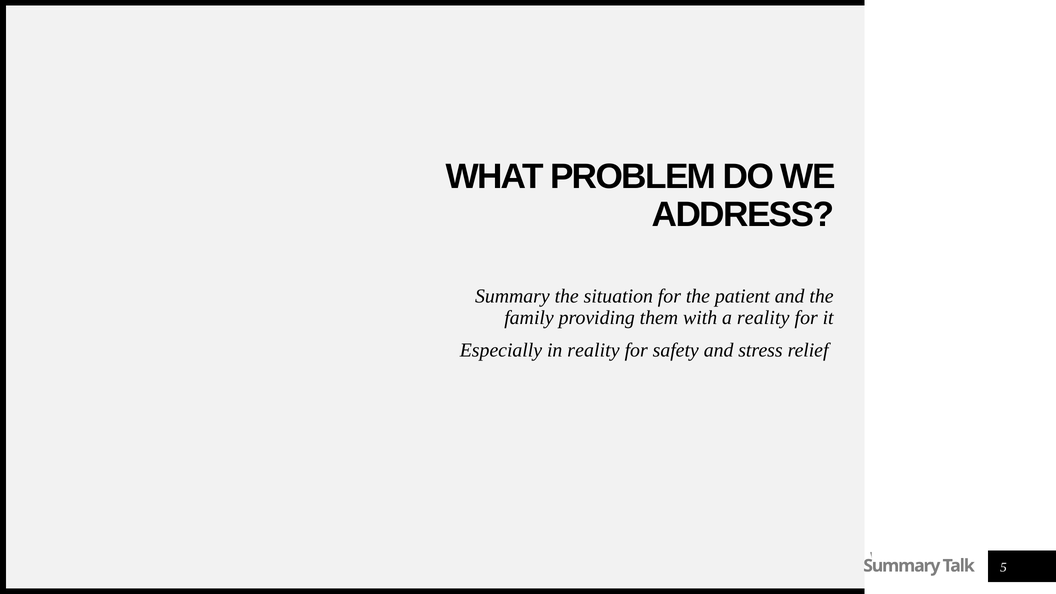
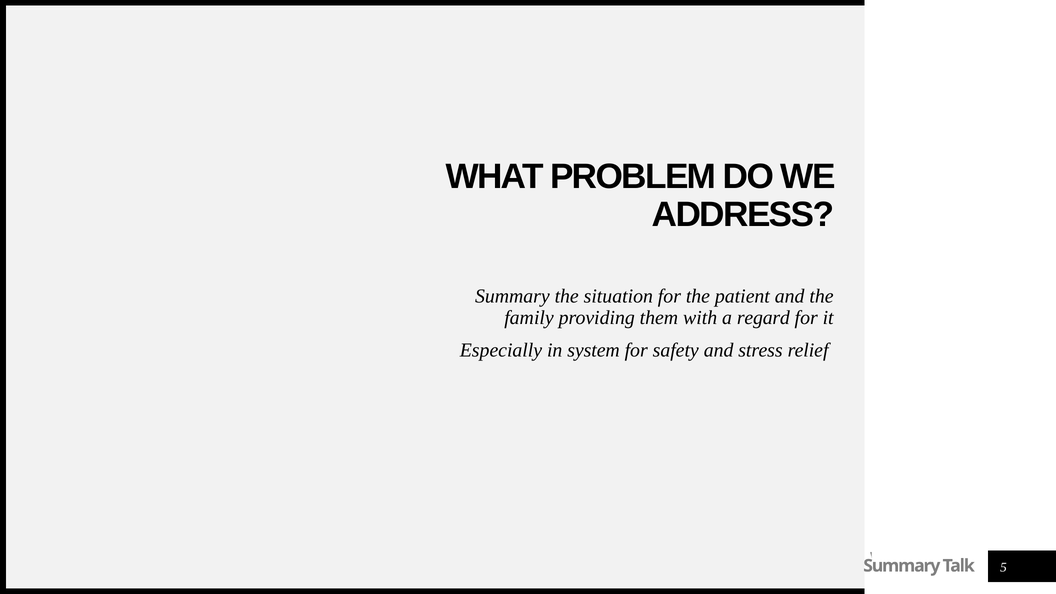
a reality: reality -> regard (763, 318)
in reality: reality -> system (594, 350)
